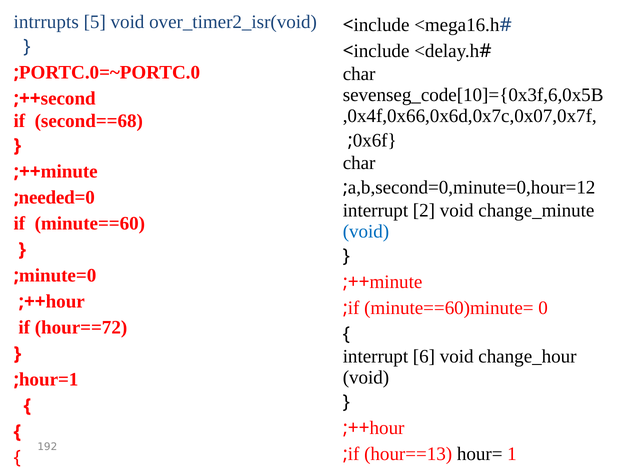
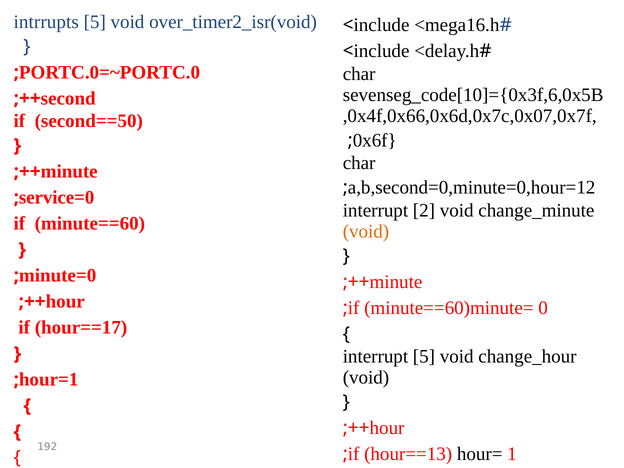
second==68: second==68 -> second==50 (89, 121)
needed=0: needed=0 -> service=0 (57, 197)
void colour: blue -> orange (366, 231)
hour==72: hour==72 -> hour==17 (81, 328)
interrupt 6: 6 -> 5 (424, 356)
